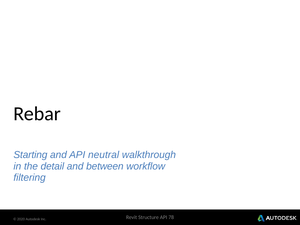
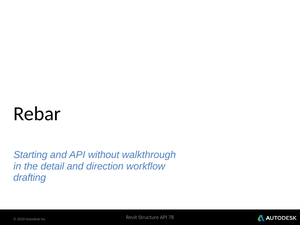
neutral: neutral -> without (104, 155)
between: between -> direction (105, 166)
filtering: filtering -> drafting (30, 178)
